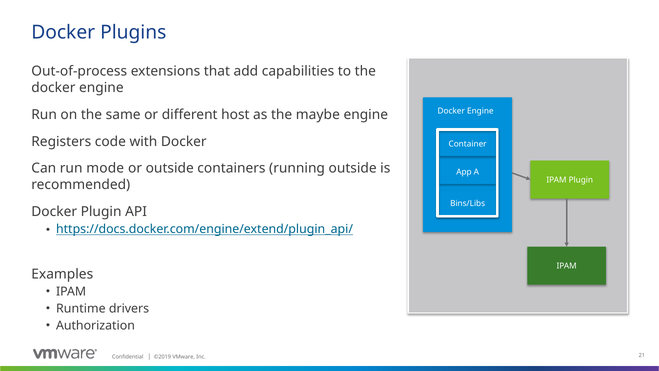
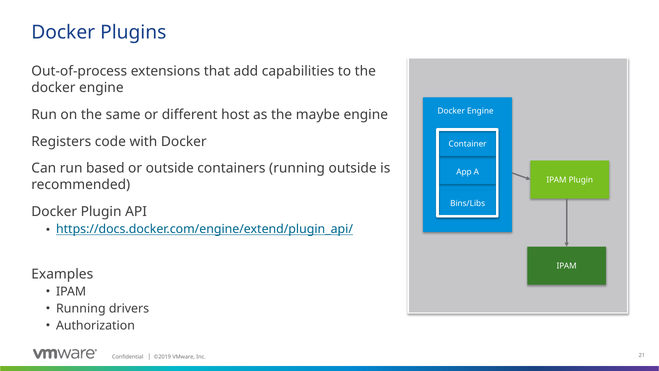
mode: mode -> based (105, 168)
Runtime: Runtime -> Running (81, 309)
